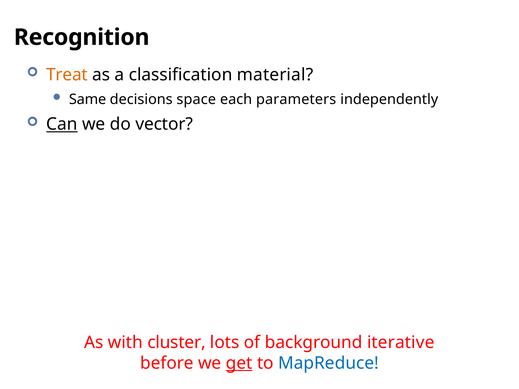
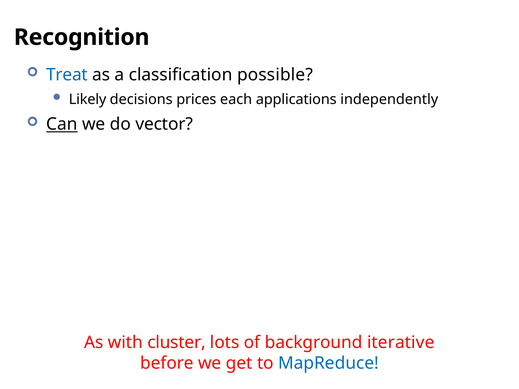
Treat colour: orange -> blue (67, 75)
material: material -> possible (275, 75)
Same: Same -> Likely (88, 99)
space: space -> prices (196, 99)
parameters: parameters -> applications (296, 99)
get underline: present -> none (239, 363)
